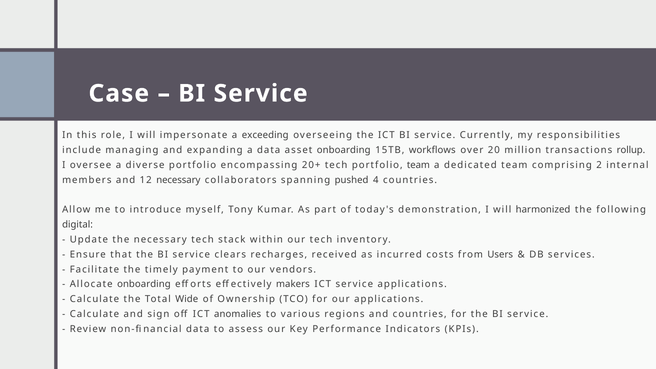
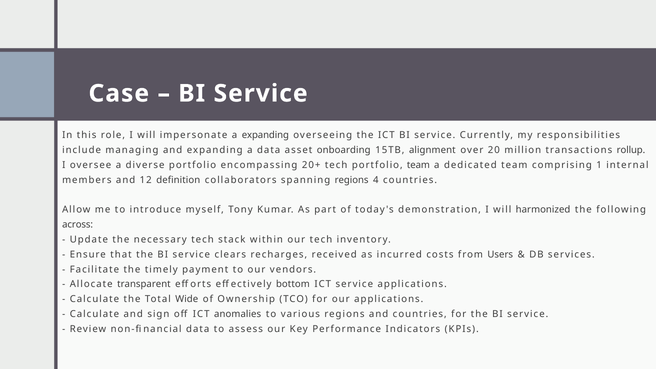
a exceeding: exceeding -> expanding (265, 135)
workflows: workflows -> alignment (432, 150)
2: 2 -> 1 (599, 165)
12 necessary: necessary -> definition (178, 180)
spanning pushed: pushed -> regions (352, 180)
digital: digital -> across (78, 225)
Allocate onboarding: onboarding -> transparent (144, 284)
makers: makers -> bottom (293, 284)
